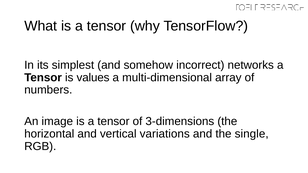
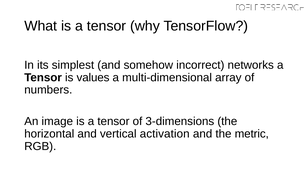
variations: variations -> activation (165, 134)
single: single -> metric (252, 134)
